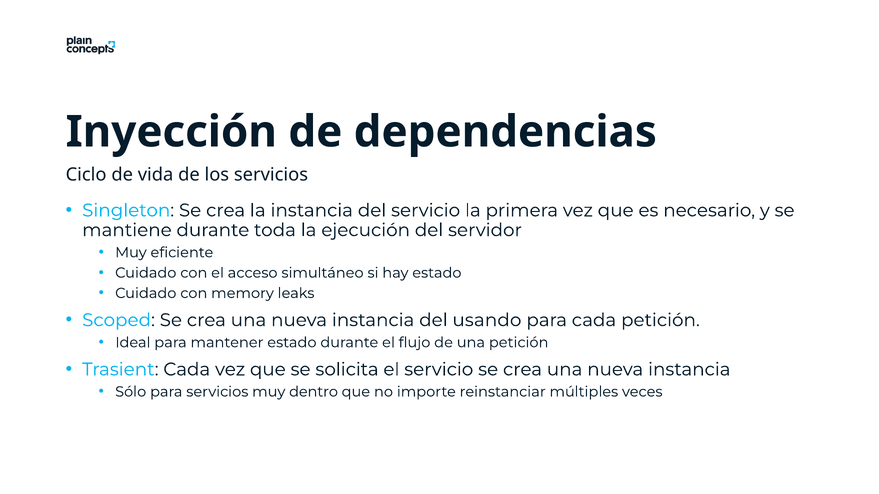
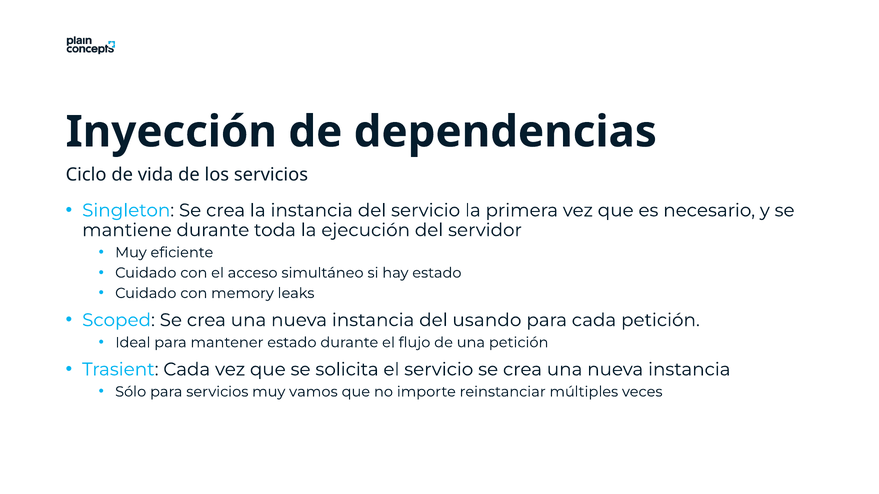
dentro: dentro -> vamos (313, 392)
